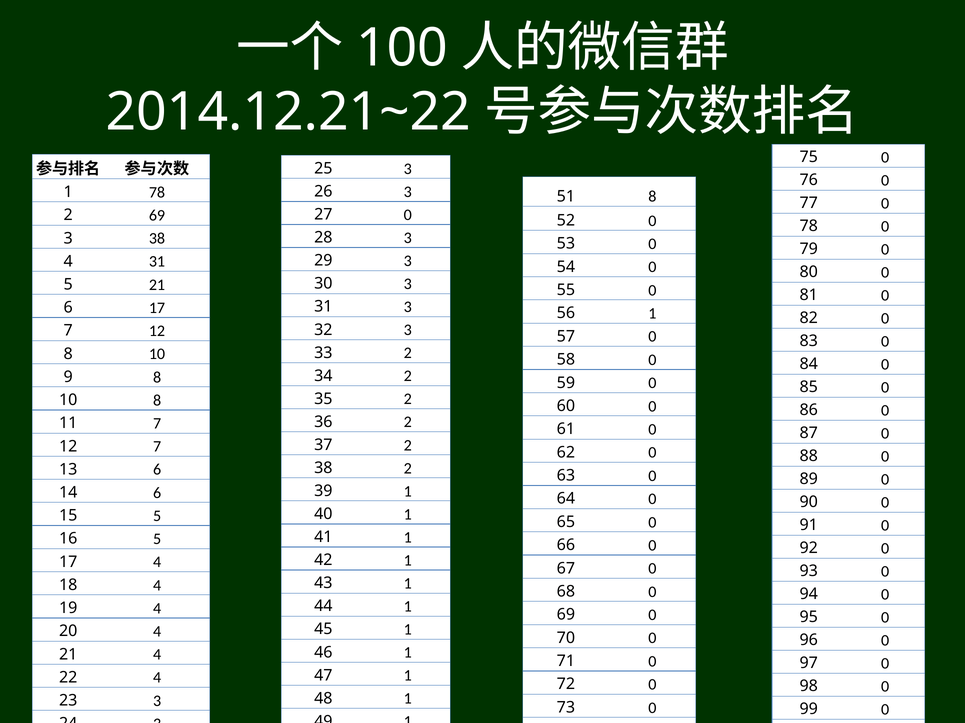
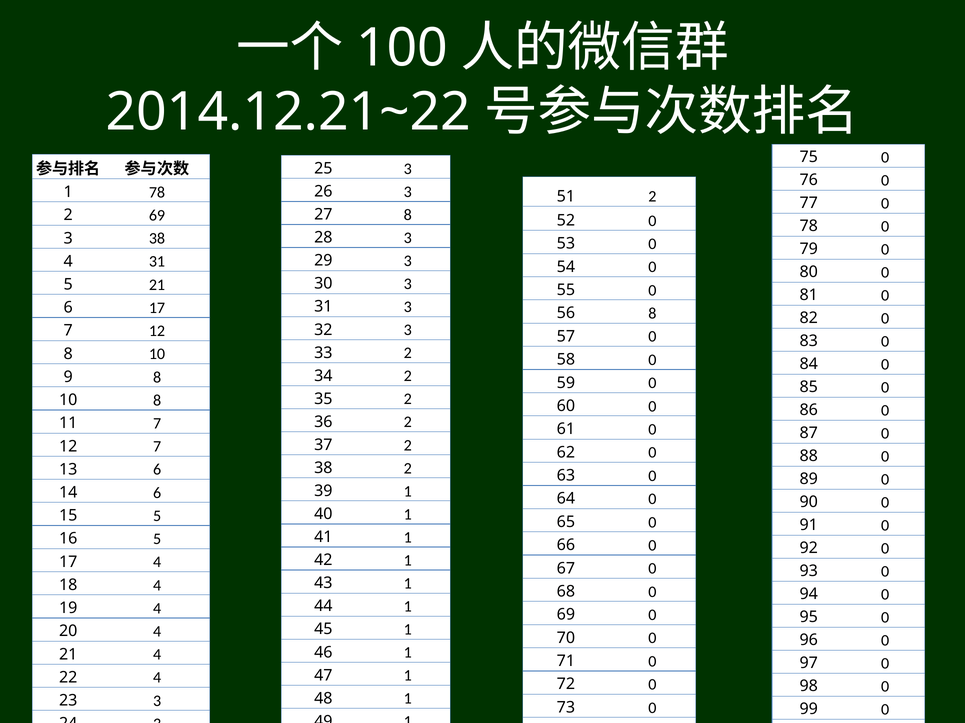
8: 8 -> 2 (652, 197)
0: 0 -> 8 (408, 215)
1: 1 -> 8 (652, 314)
